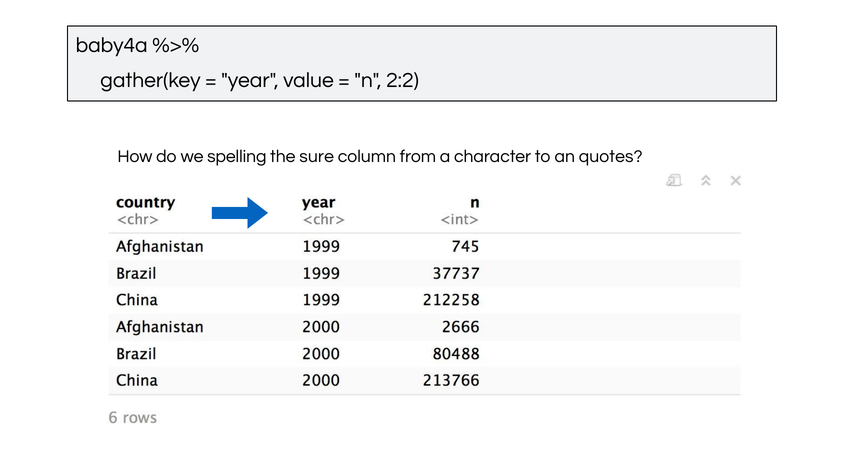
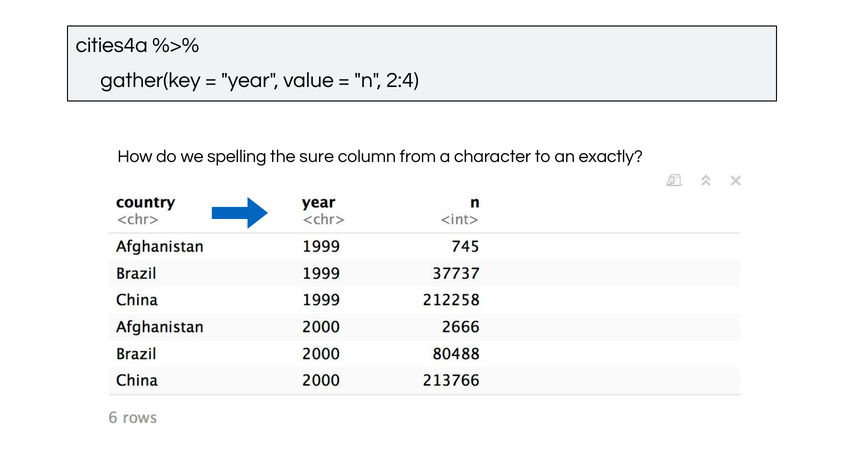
baby4a: baby4a -> cities4a (112, 45)
2:2: 2:2 -> 2:4 (402, 80)
quotes: quotes -> exactly (611, 157)
